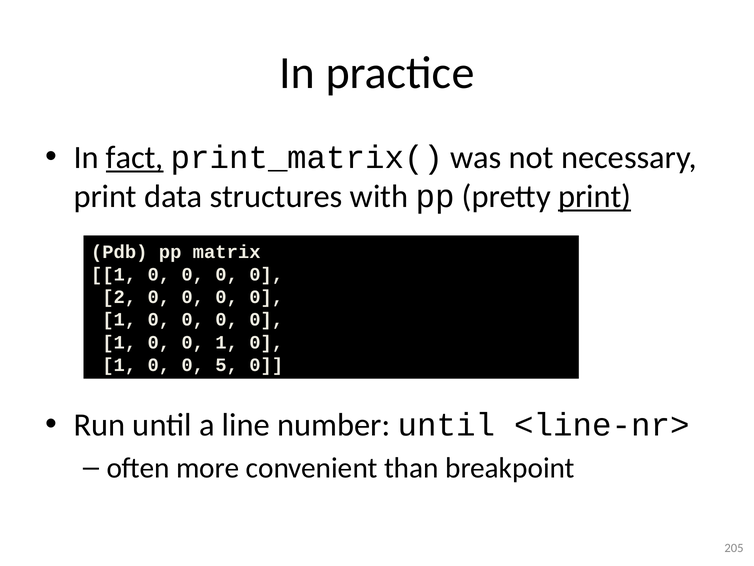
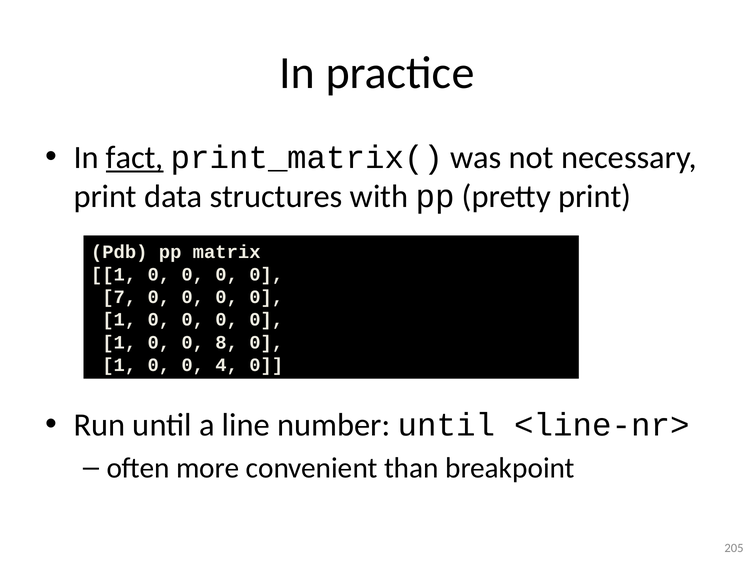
print underline: present -> none (595, 196)
2: 2 -> 7 (119, 297)
1 0 0 1: 1 -> 8 (227, 342)
5: 5 -> 4 (227, 365)
